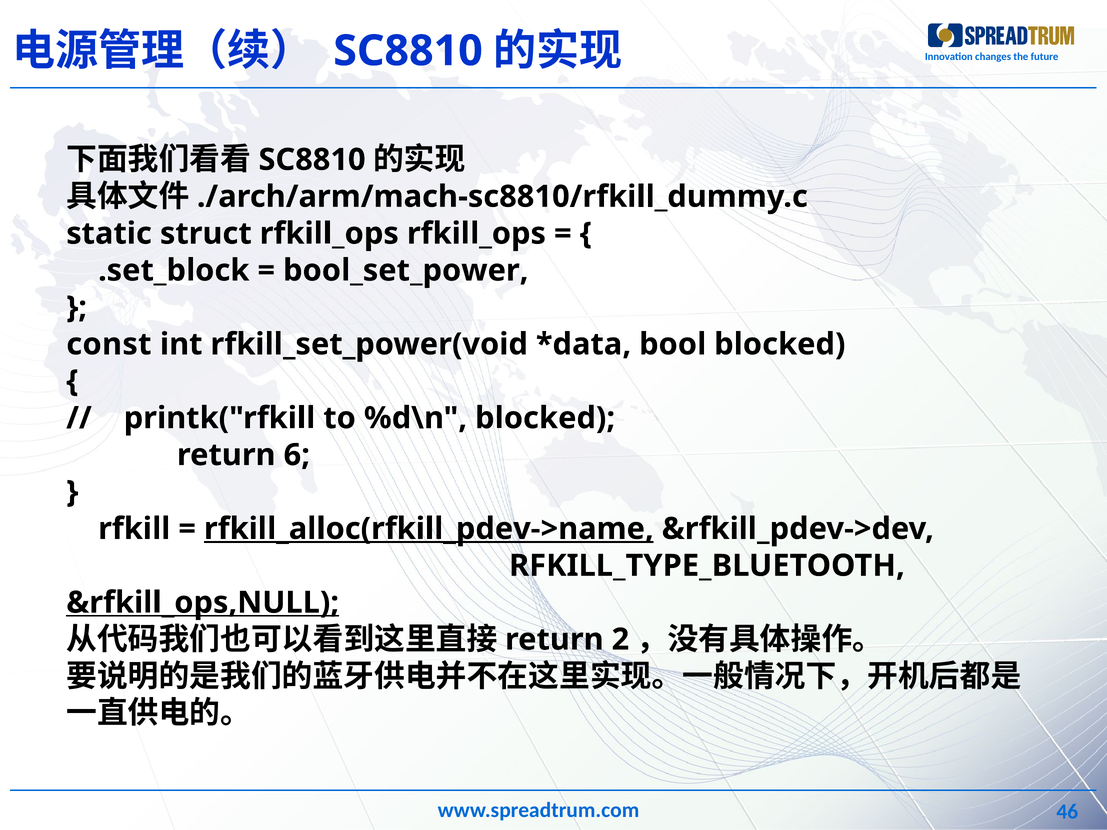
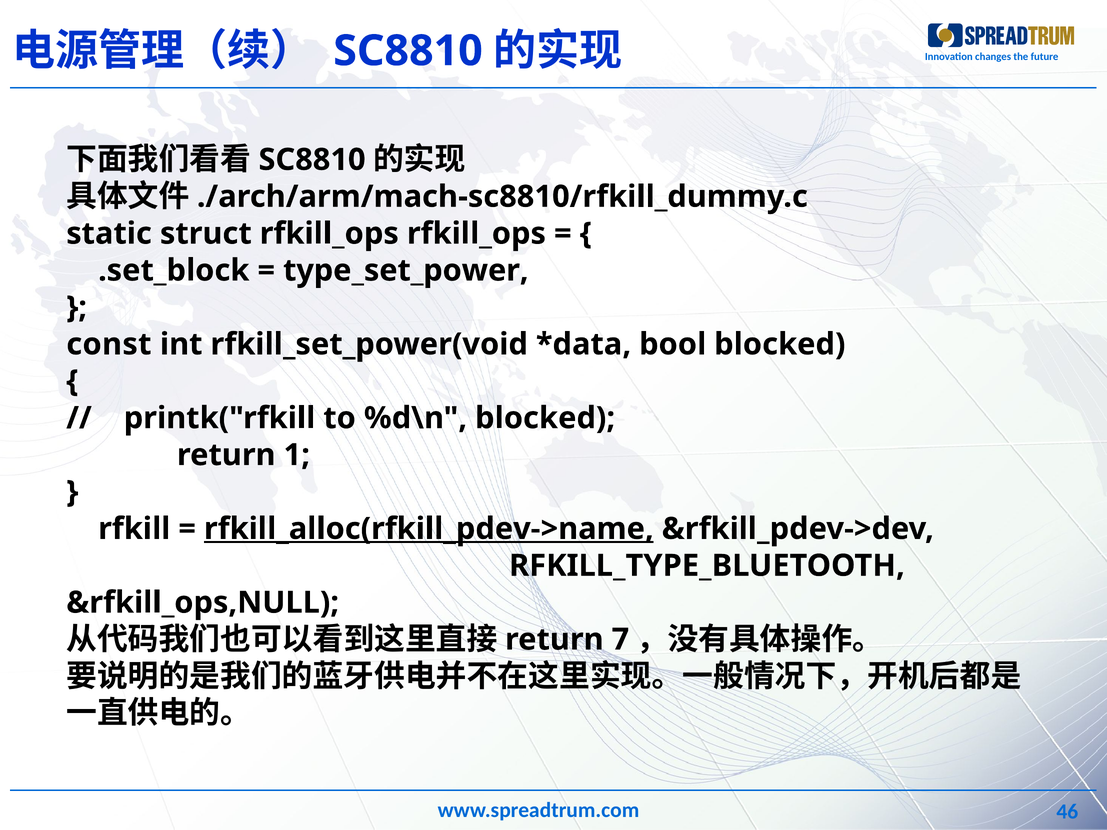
bool_set_power: bool_set_power -> type_set_power (406, 271)
6: 6 -> 1 (297, 455)
&rfkill_ops,NULL underline: present -> none (203, 603)
2: 2 -> 7 (620, 640)
